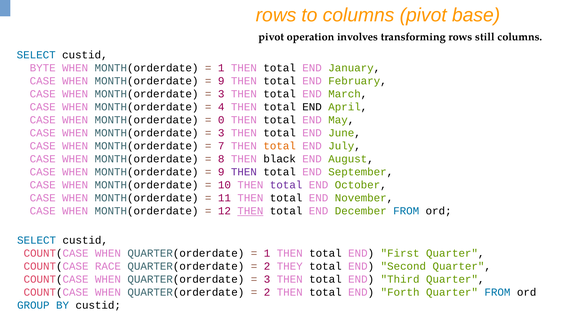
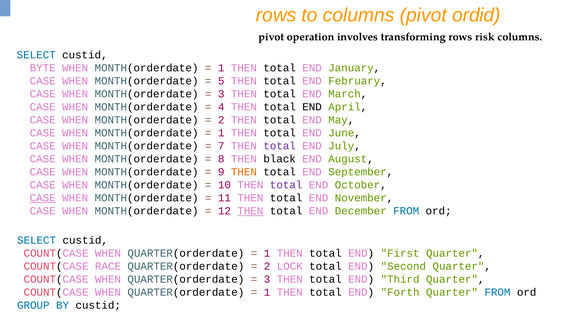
base: base -> ordid (476, 15)
still: still -> risk (485, 37)
9: 9 -> 5 (221, 81)
0: 0 -> 2 (221, 120)
3: 3 -> 1 (221, 133)
total colour: orange -> purple (280, 146)
THEN colour: purple -> orange (244, 172)
CASE underline: none -> present (43, 198)
THEY: THEY -> LOCK (290, 266)
2: 2 -> 1 (267, 292)
